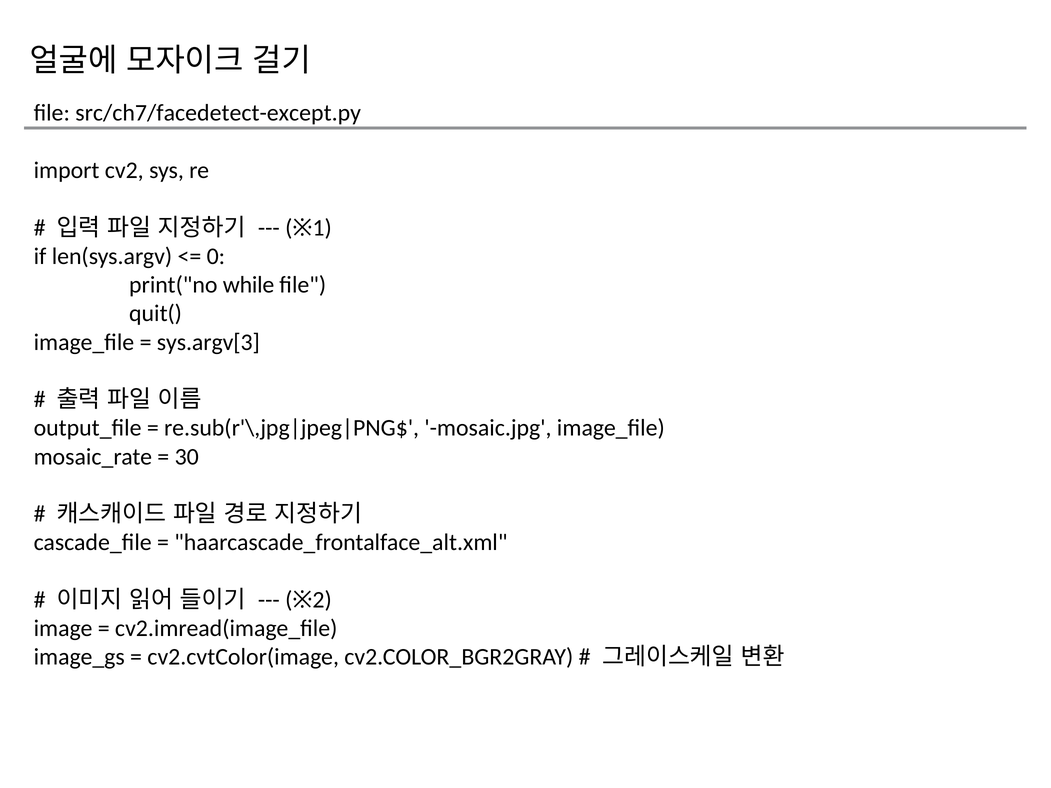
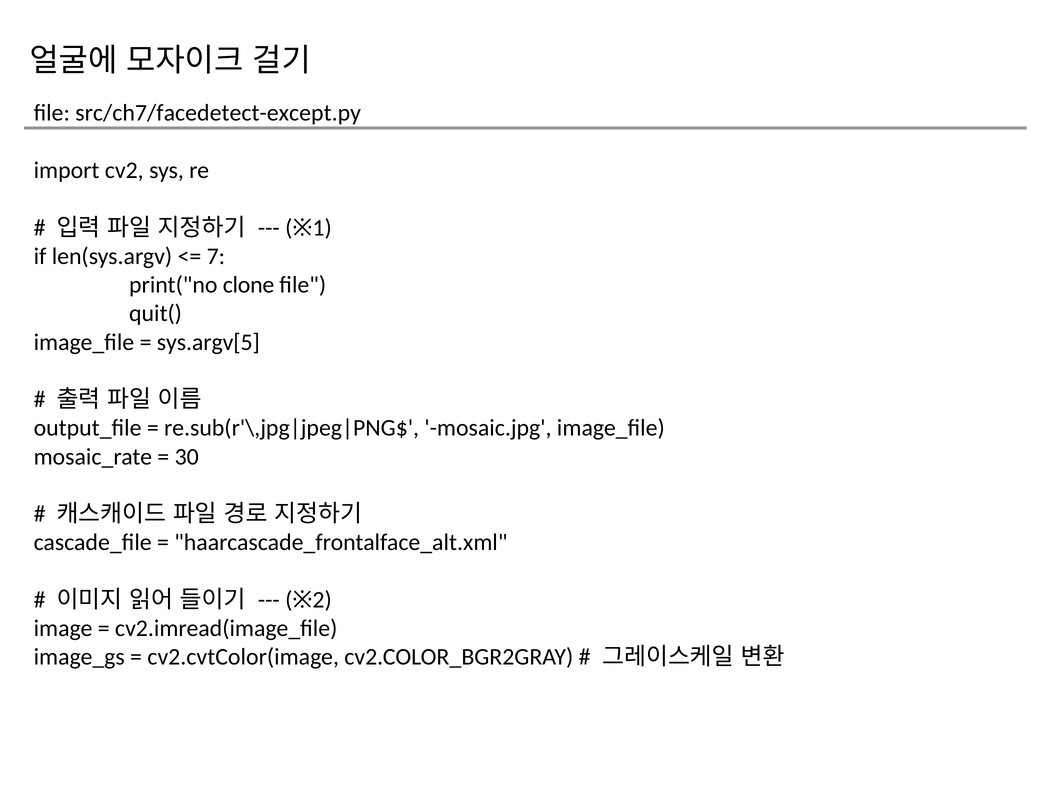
0: 0 -> 7 (216, 256)
while: while -> clone (249, 285)
sys.argv[3: sys.argv[3 -> sys.argv[5 (208, 342)
